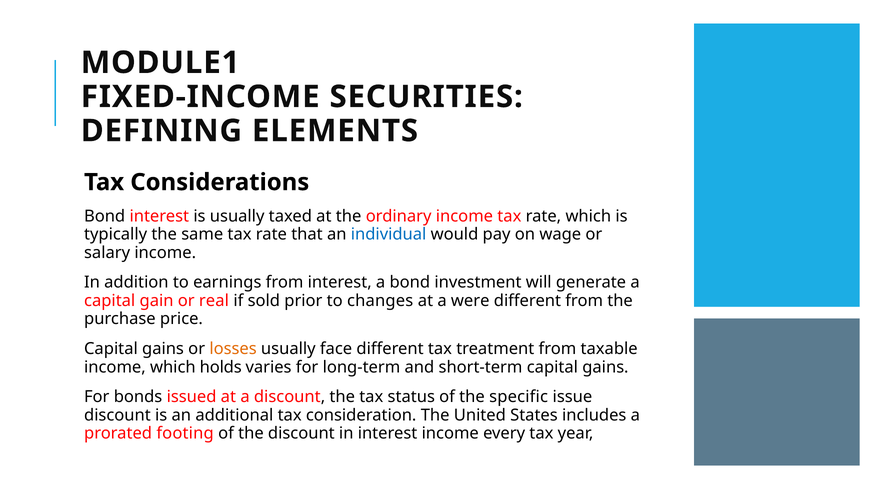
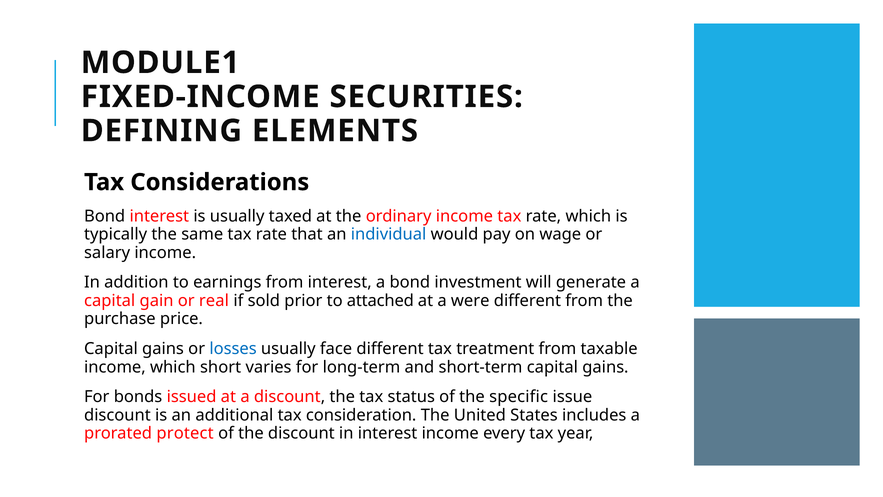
changes: changes -> attached (380, 301)
losses colour: orange -> blue (233, 349)
holds: holds -> short (221, 367)
footing: footing -> protect (185, 433)
